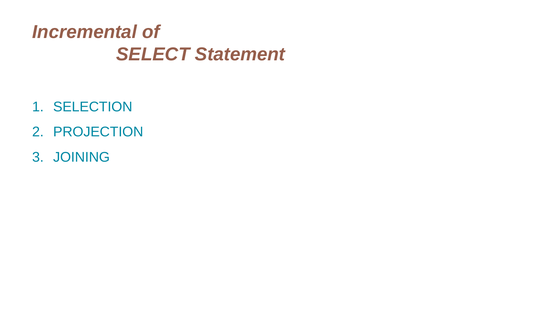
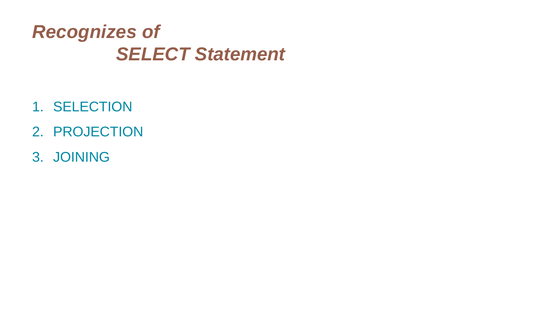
Incremental: Incremental -> Recognizes (84, 32)
